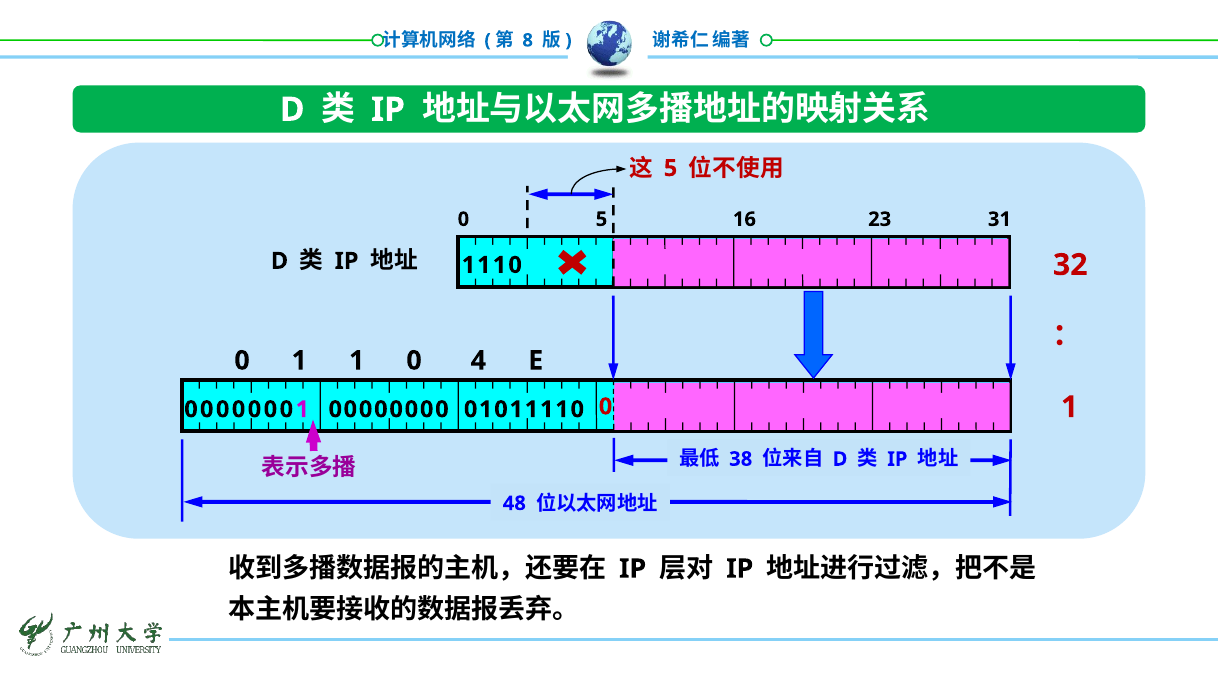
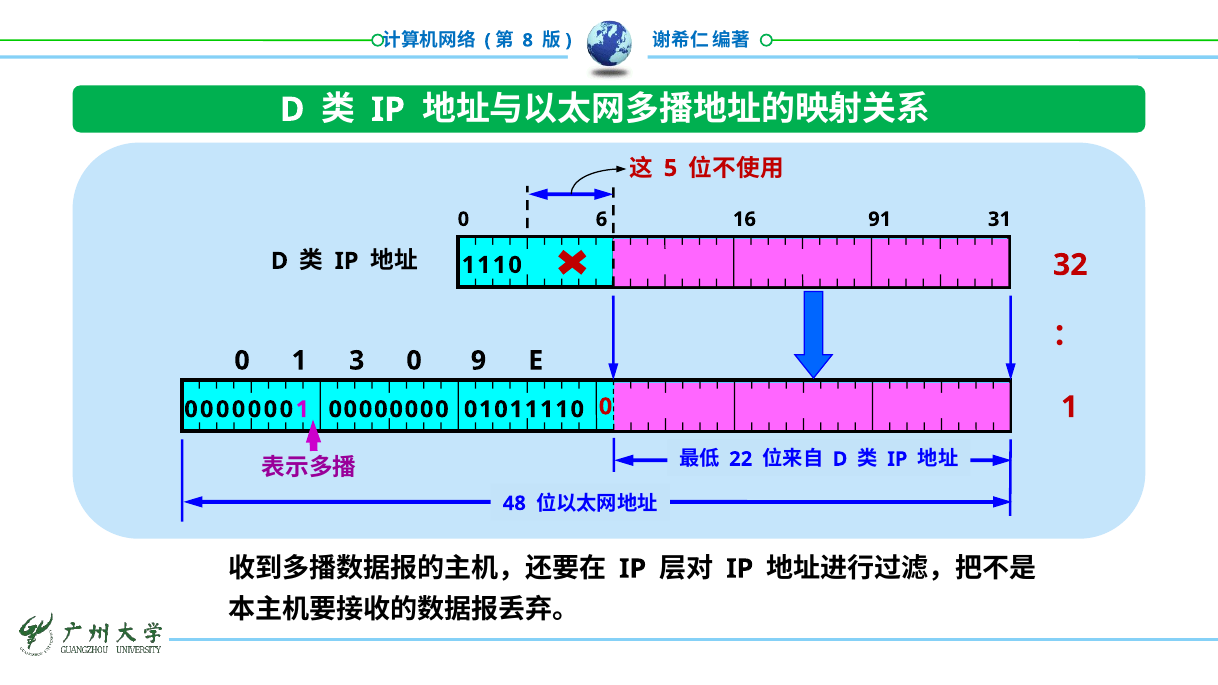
0 5: 5 -> 6 (602, 219)
23: 23 -> 91 (880, 219)
1 1: 1 -> 3 (357, 361)
4: 4 -> 9 (478, 361)
38: 38 -> 22 (741, 459)
